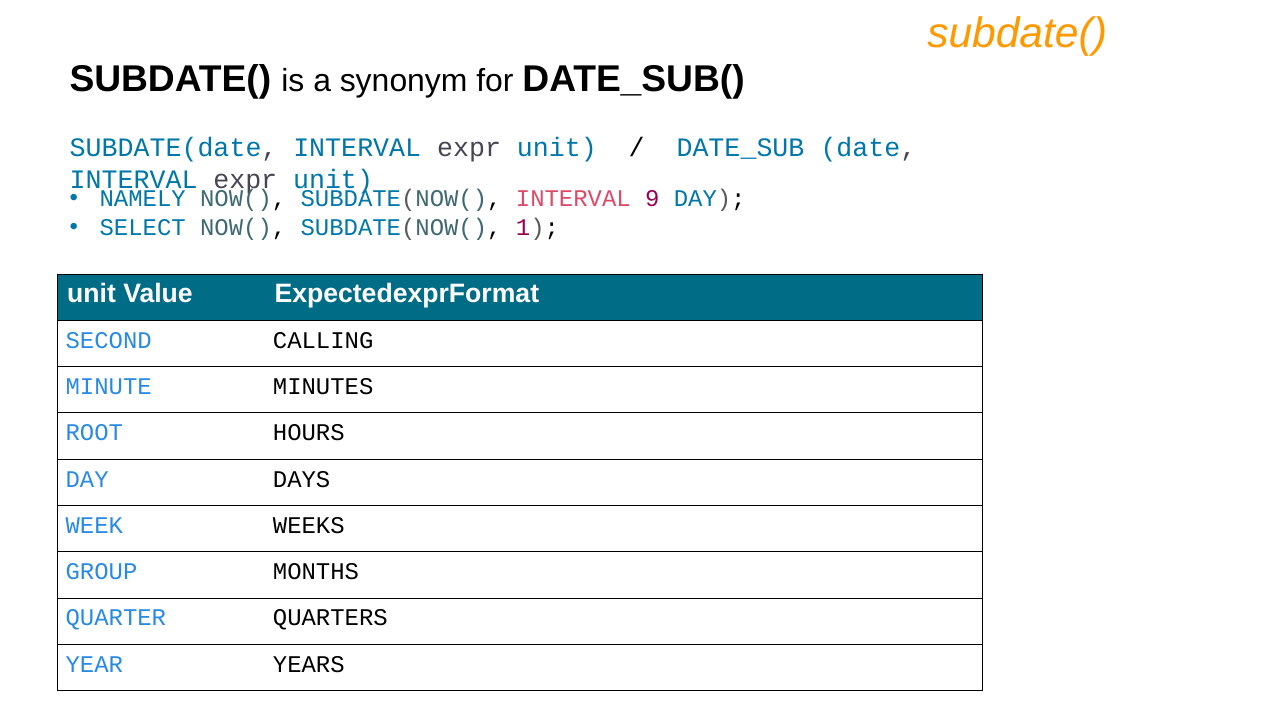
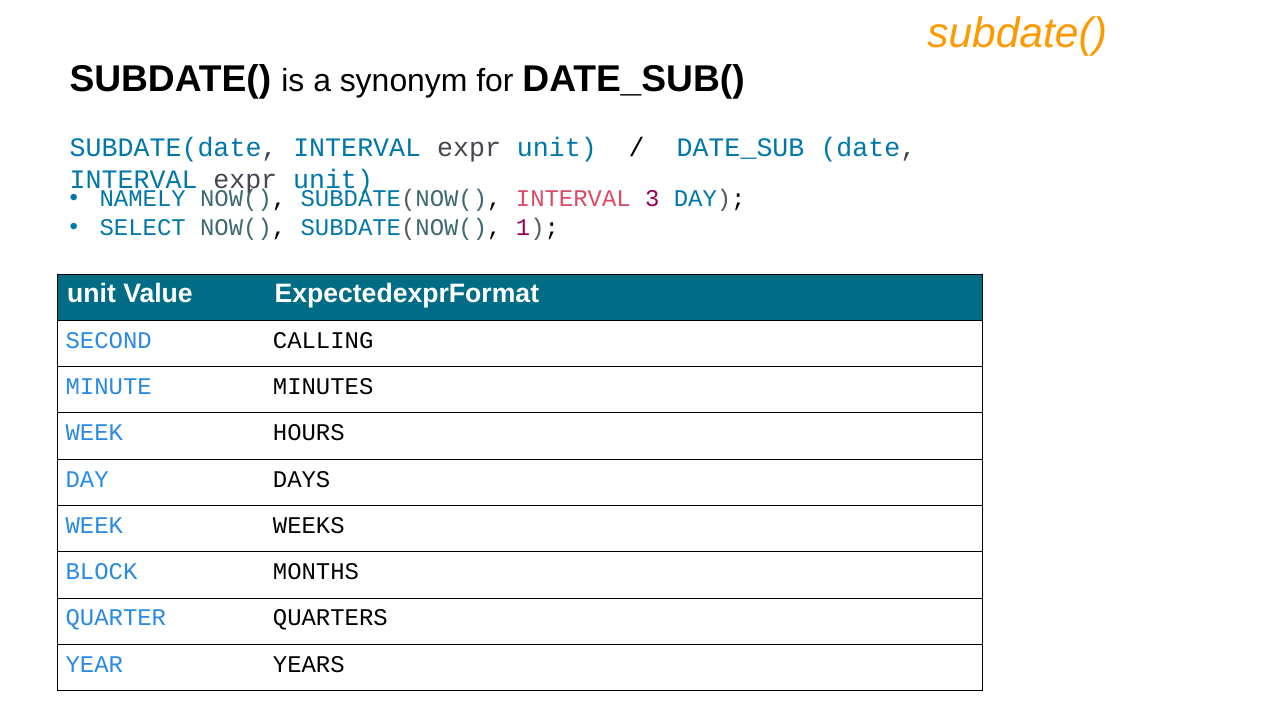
9: 9 -> 3 (652, 199)
ROOT: ROOT -> WEEK (94, 433)
GROUP: GROUP -> BLOCK (101, 571)
